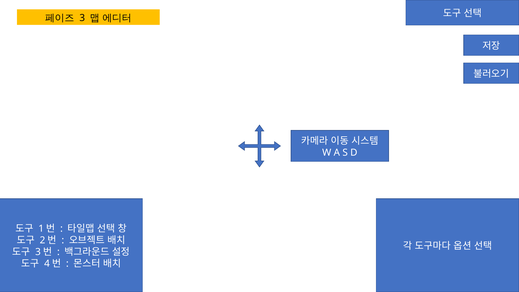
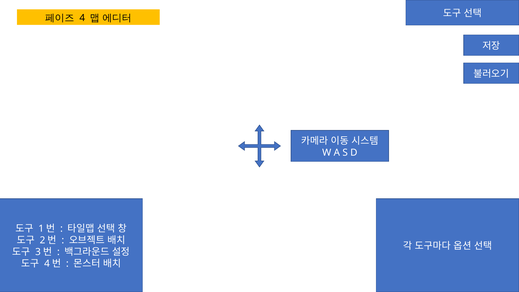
3: 3 -> 4 (82, 18)
